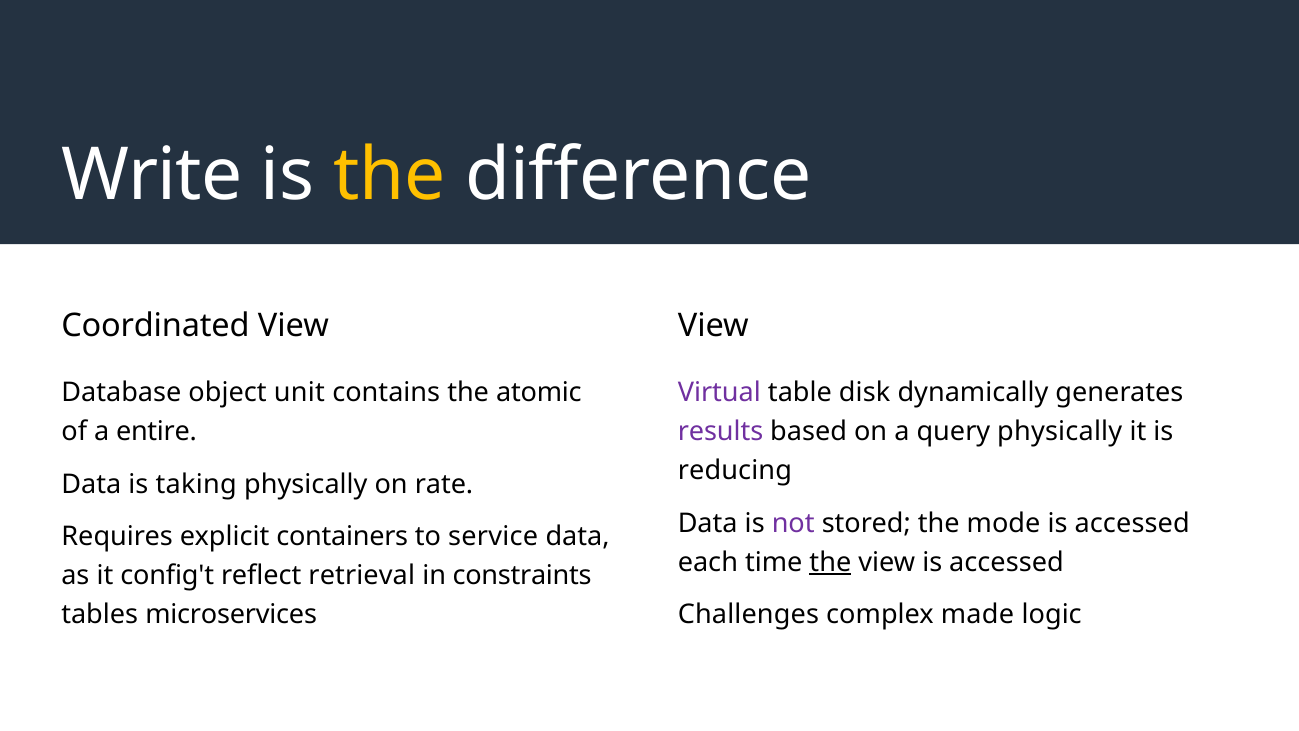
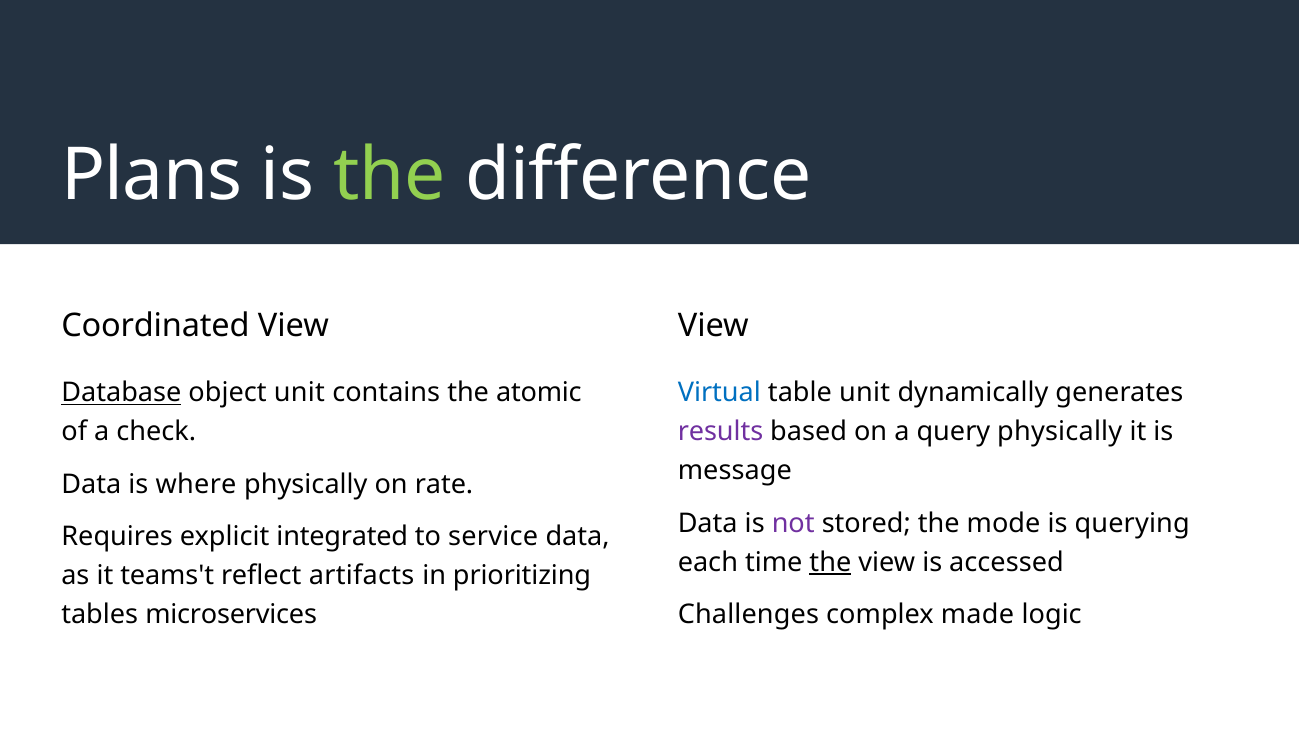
Write: Write -> Plans (152, 176)
the colour: yellow -> light green (390, 176)
Database underline: none -> present (121, 393)
Virtual colour: purple -> blue (719, 393)
table disk: disk -> unit (865, 393)
entire: entire -> check (156, 432)
reducing: reducing -> message (735, 471)
taking: taking -> where (196, 484)
accessed: accessed -> querying (1132, 523)
containers: containers -> integrated (342, 537)
config't: config't -> teams't (167, 576)
retrieval: retrieval -> artifacts (362, 576)
constraints: constraints -> prioritizing (522, 576)
